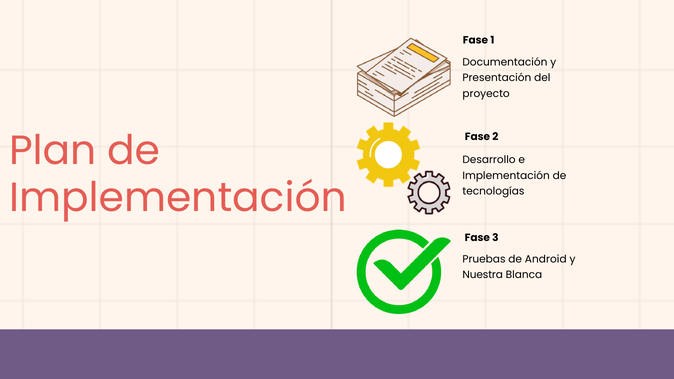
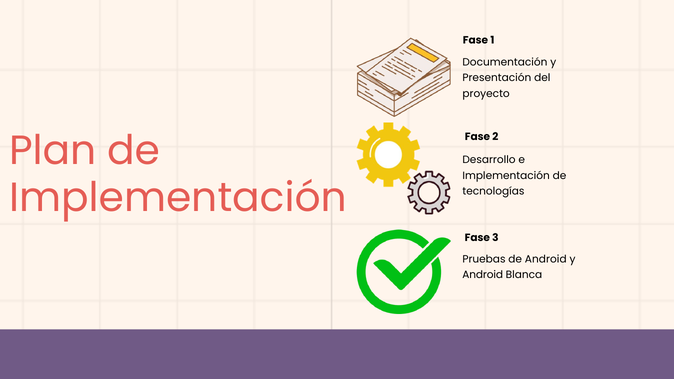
Nuestra: Nuestra -> Android (483, 275)
